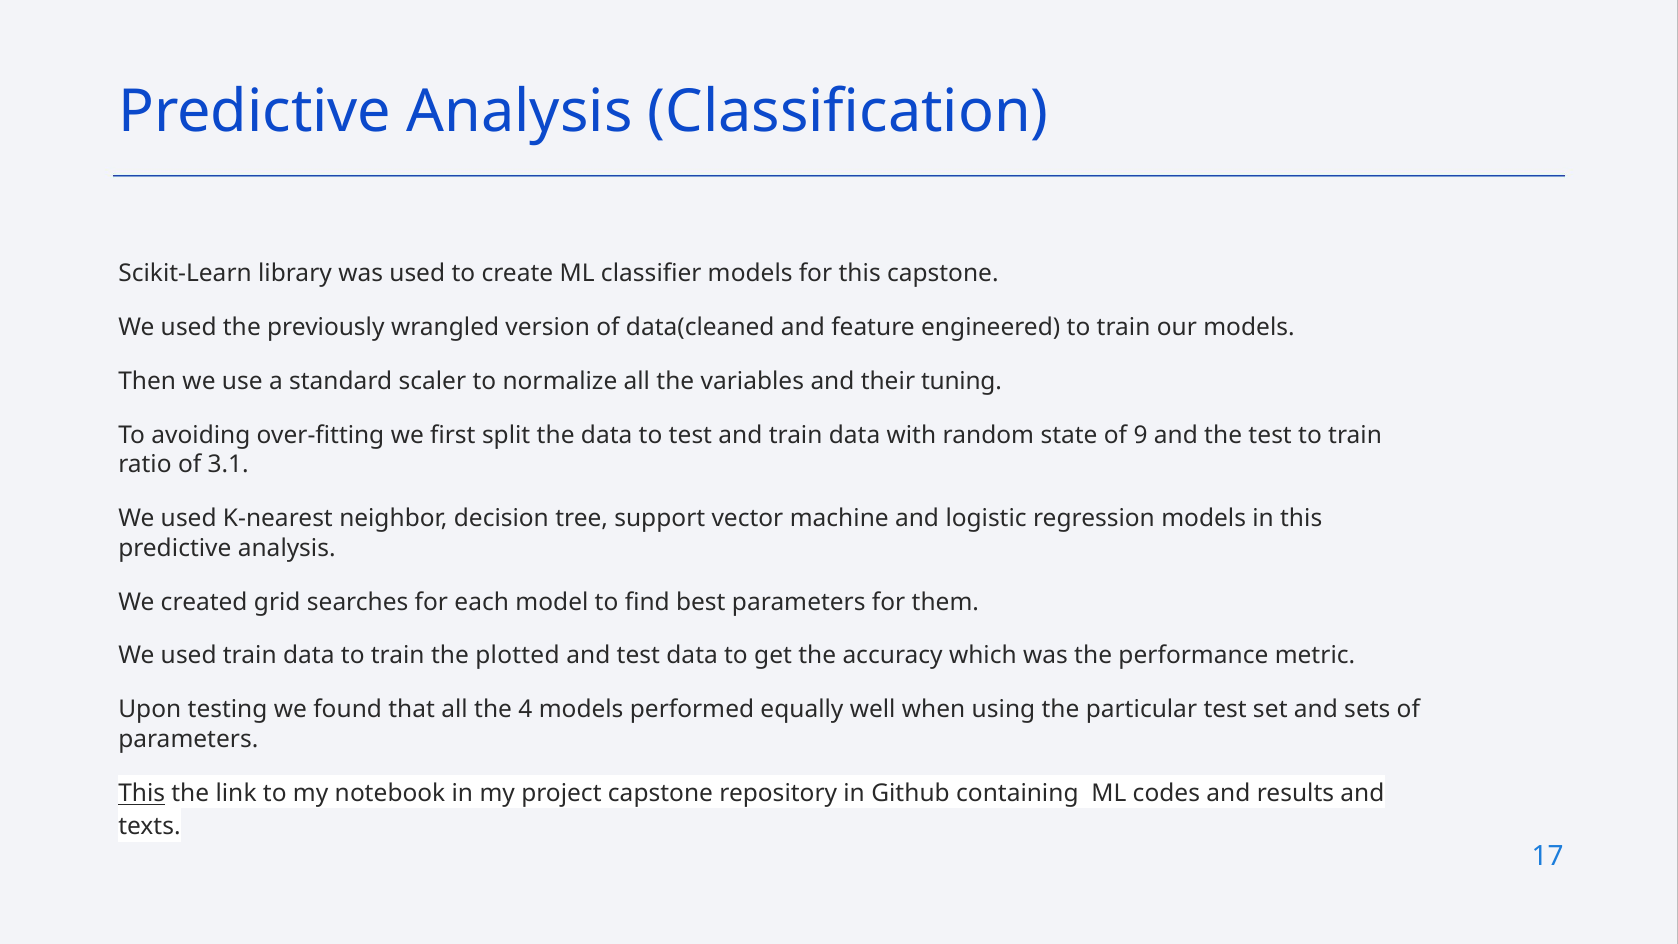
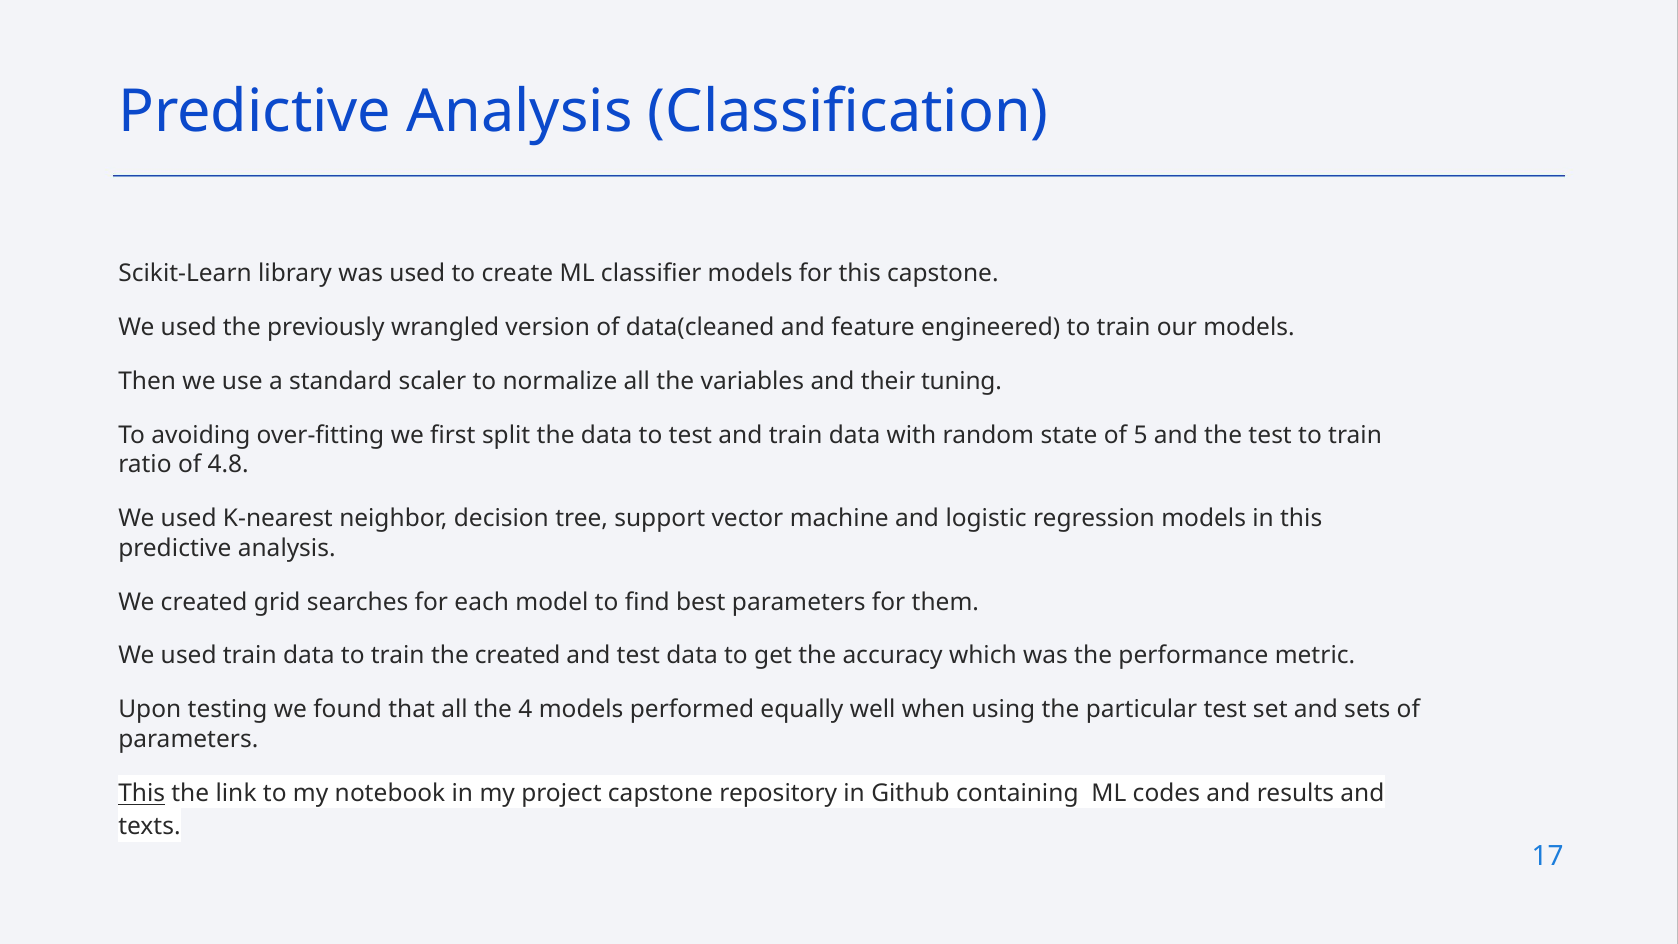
9: 9 -> 5 (1141, 435)
3.1: 3.1 -> 4.8 (228, 465)
the plotted: plotted -> created (518, 656)
